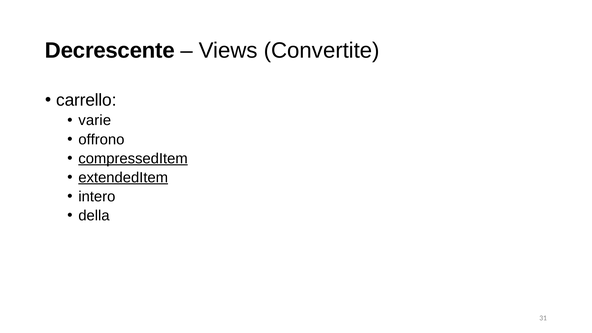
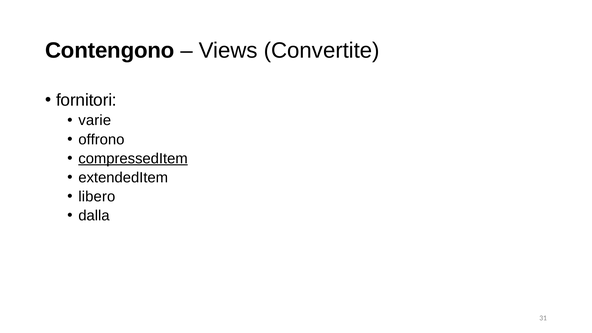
Decrescente: Decrescente -> Contengono (110, 51)
carrello: carrello -> fornitori (86, 100)
extendedItem underline: present -> none (123, 178)
intero: intero -> libero (97, 197)
della: della -> dalla (94, 216)
